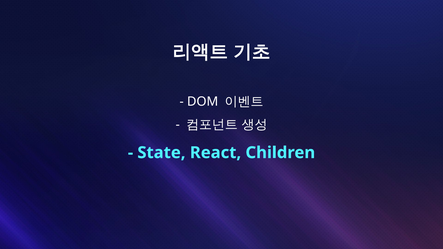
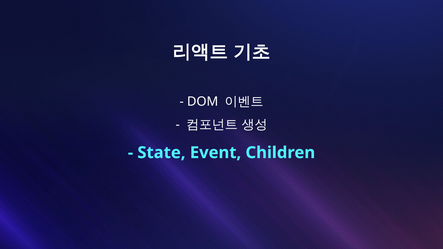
React: React -> Event (216, 153)
